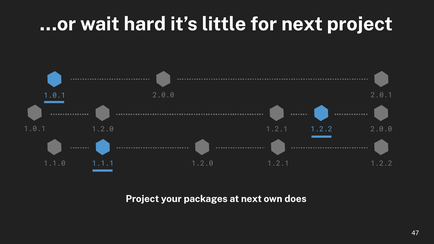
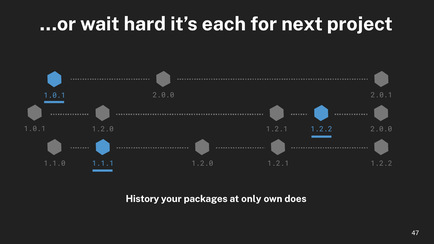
little: little -> each (224, 24)
Project: Project -> History (142, 199)
at next: next -> only (251, 199)
